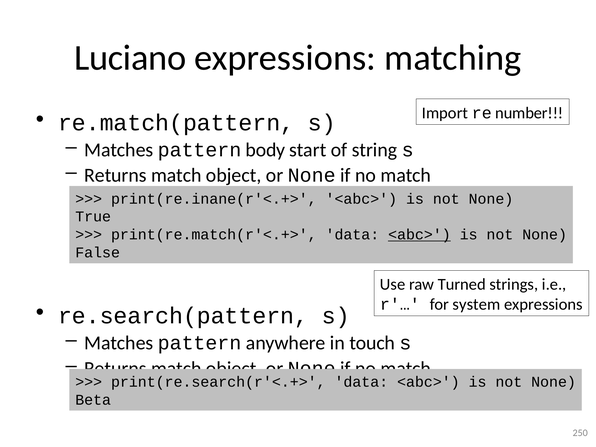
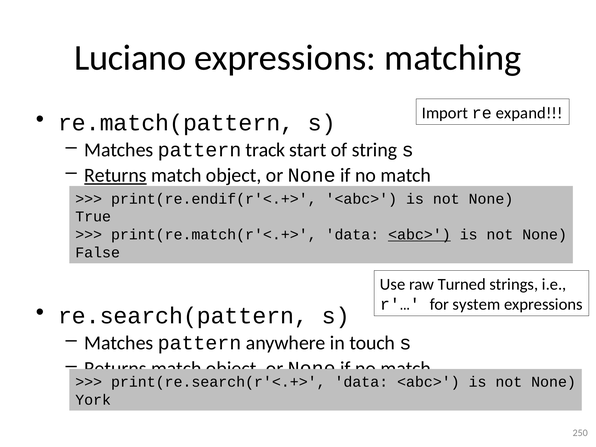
number: number -> expand (529, 113)
body: body -> track (265, 150)
Returns underline: none -> present (115, 175)
print(re.inane(r'<.+>: print(re.inane(r'<.+> -> print(re.endif(r'<.+> (214, 199)
Beta: Beta -> York (93, 400)
